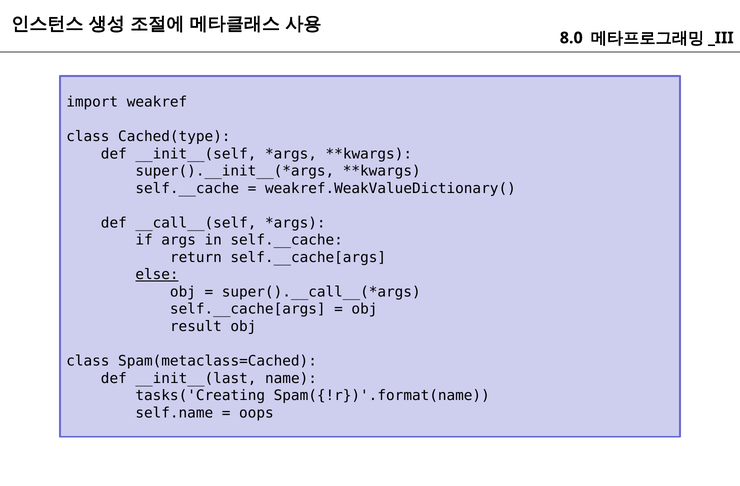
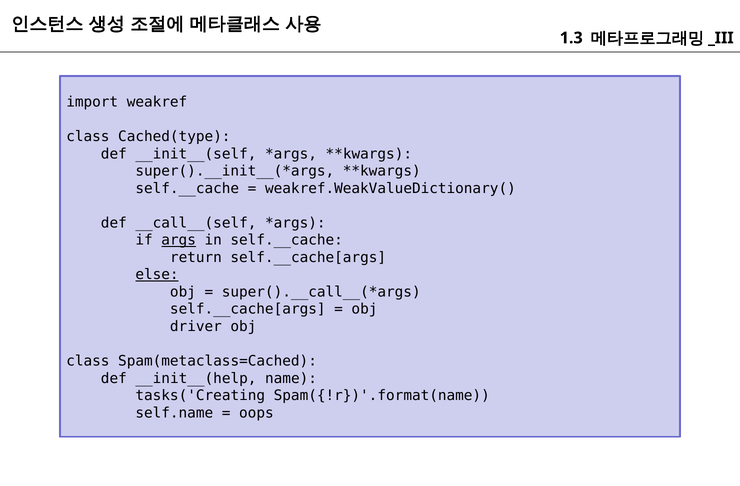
8.0: 8.0 -> 1.3 (571, 38)
args underline: none -> present (179, 240)
result: result -> driver (196, 327)
__init__(last: __init__(last -> __init__(help (196, 378)
